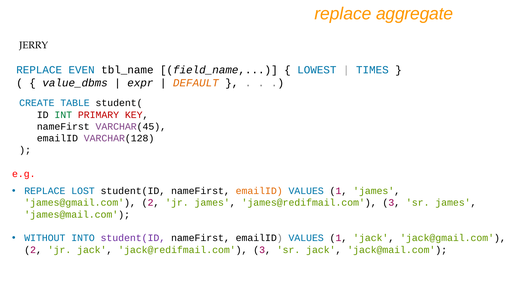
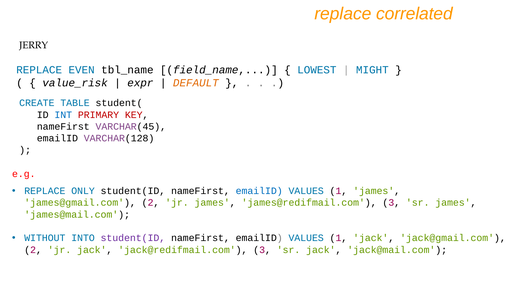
aggregate: aggregate -> correlated (415, 14)
TIMES: TIMES -> MIGHT (372, 70)
value_dbms: value_dbms -> value_risk (75, 83)
INT colour: green -> blue (63, 115)
LOST: LOST -> ONLY (83, 191)
emailID colour: orange -> blue (259, 191)
